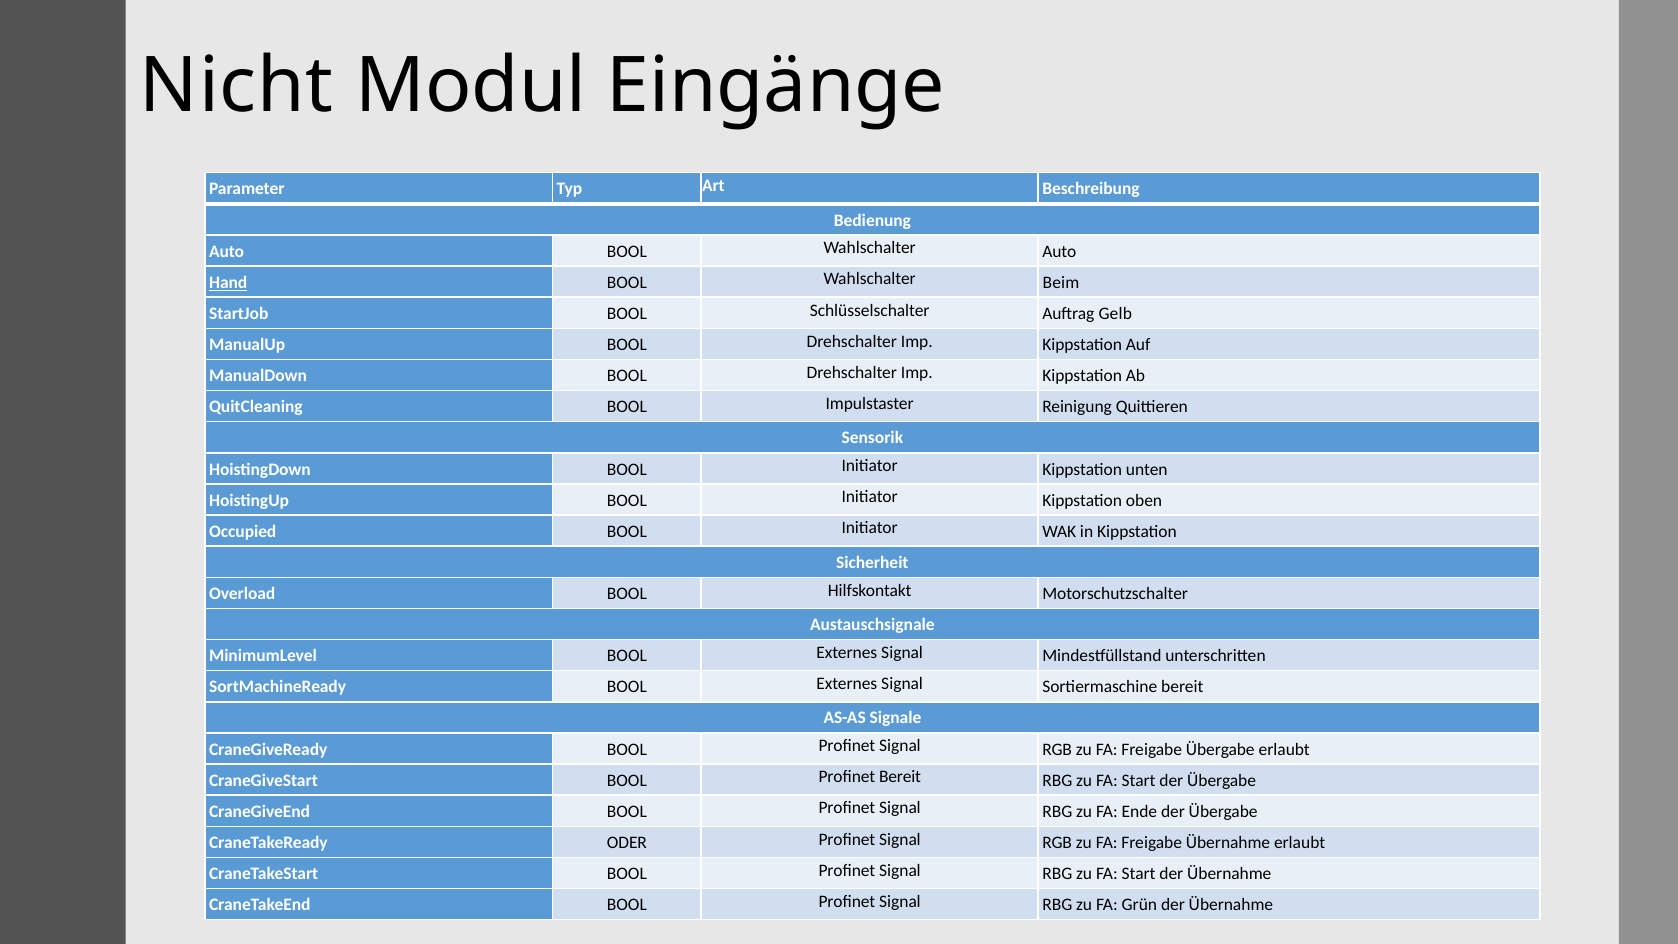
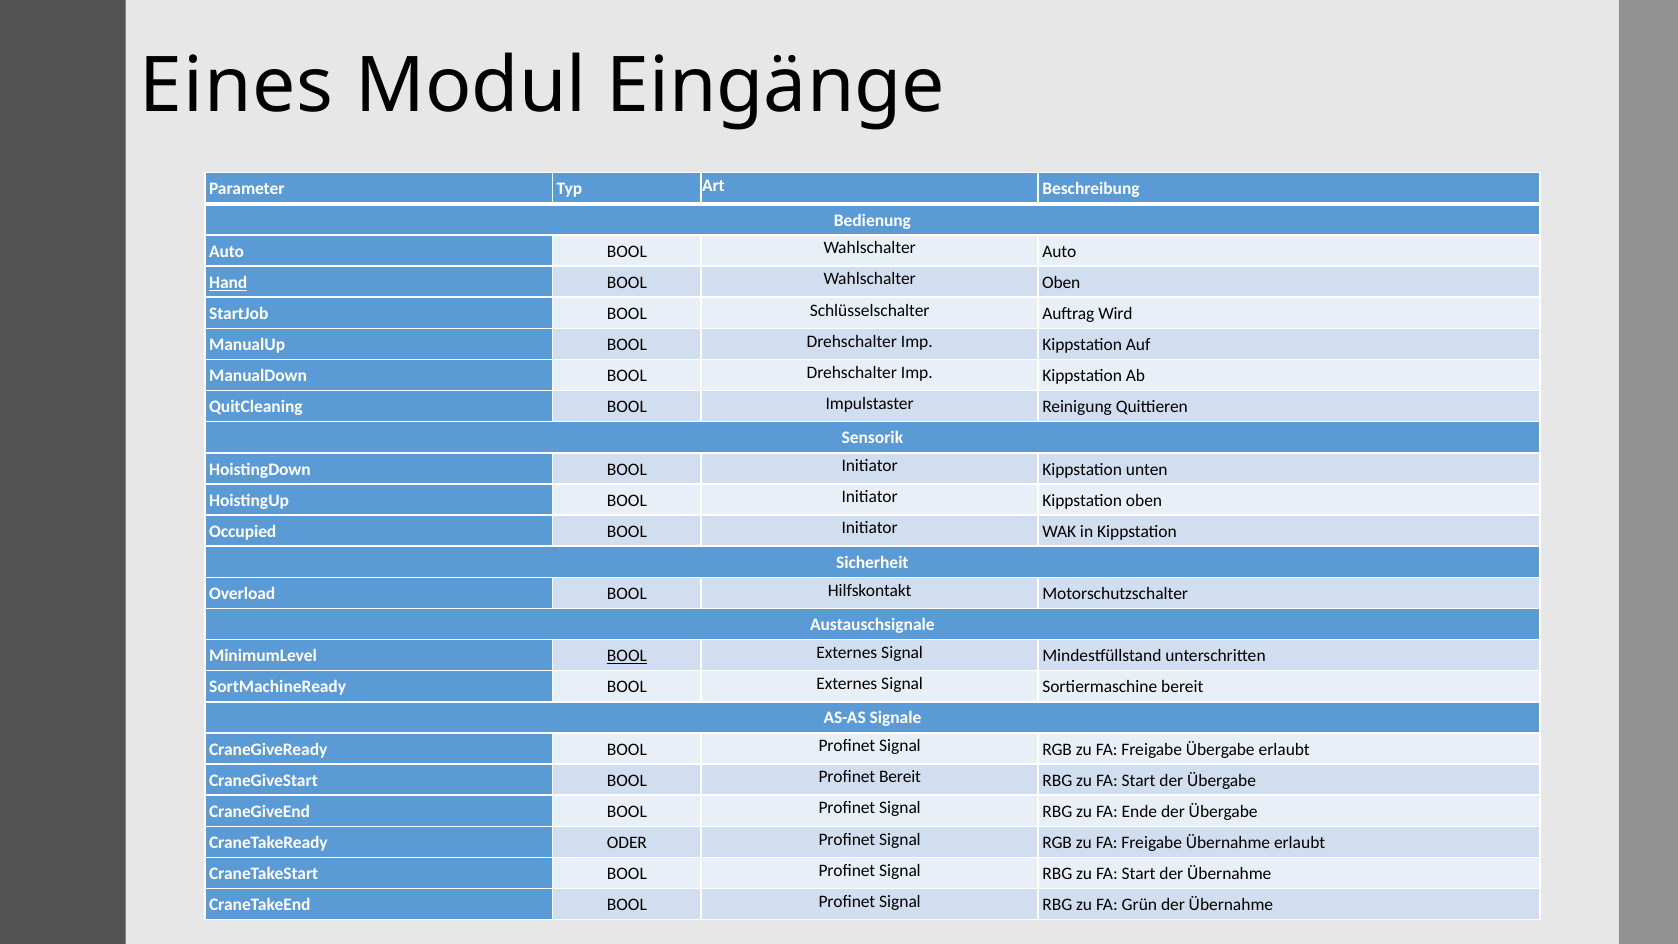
Nicht: Nicht -> Eines (237, 86)
Wahlschalter Beim: Beim -> Oben (1061, 282)
Gelb: Gelb -> Wird (1115, 314)
BOOL underline: none -> present (627, 656)
